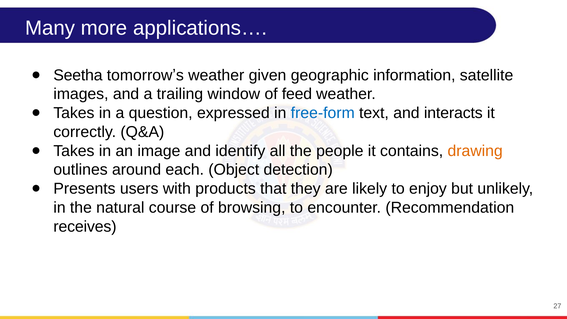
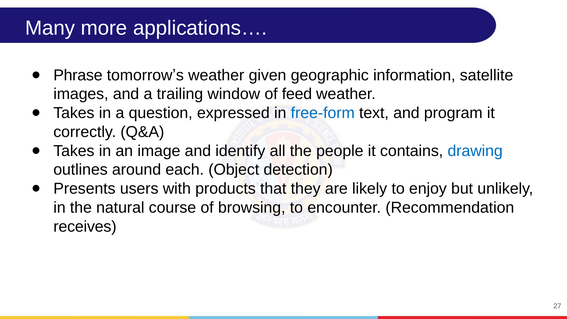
Seetha: Seetha -> Phrase (78, 75)
interacts: interacts -> program (453, 113)
drawing colour: orange -> blue (475, 151)
